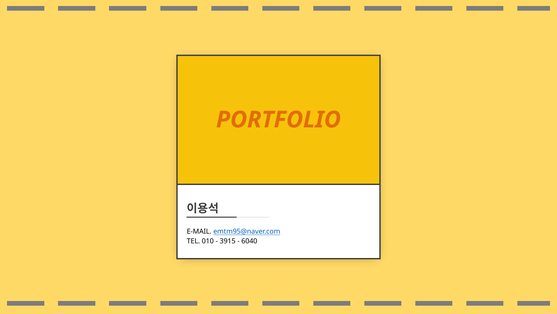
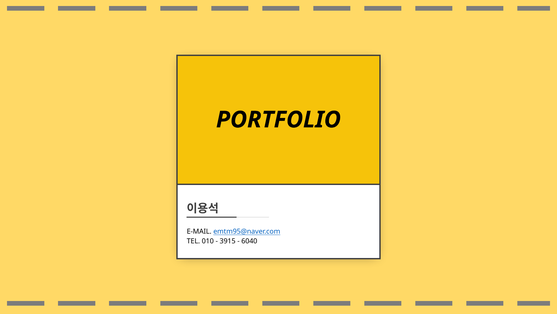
PORTFOLIO colour: orange -> black (278, 119)
